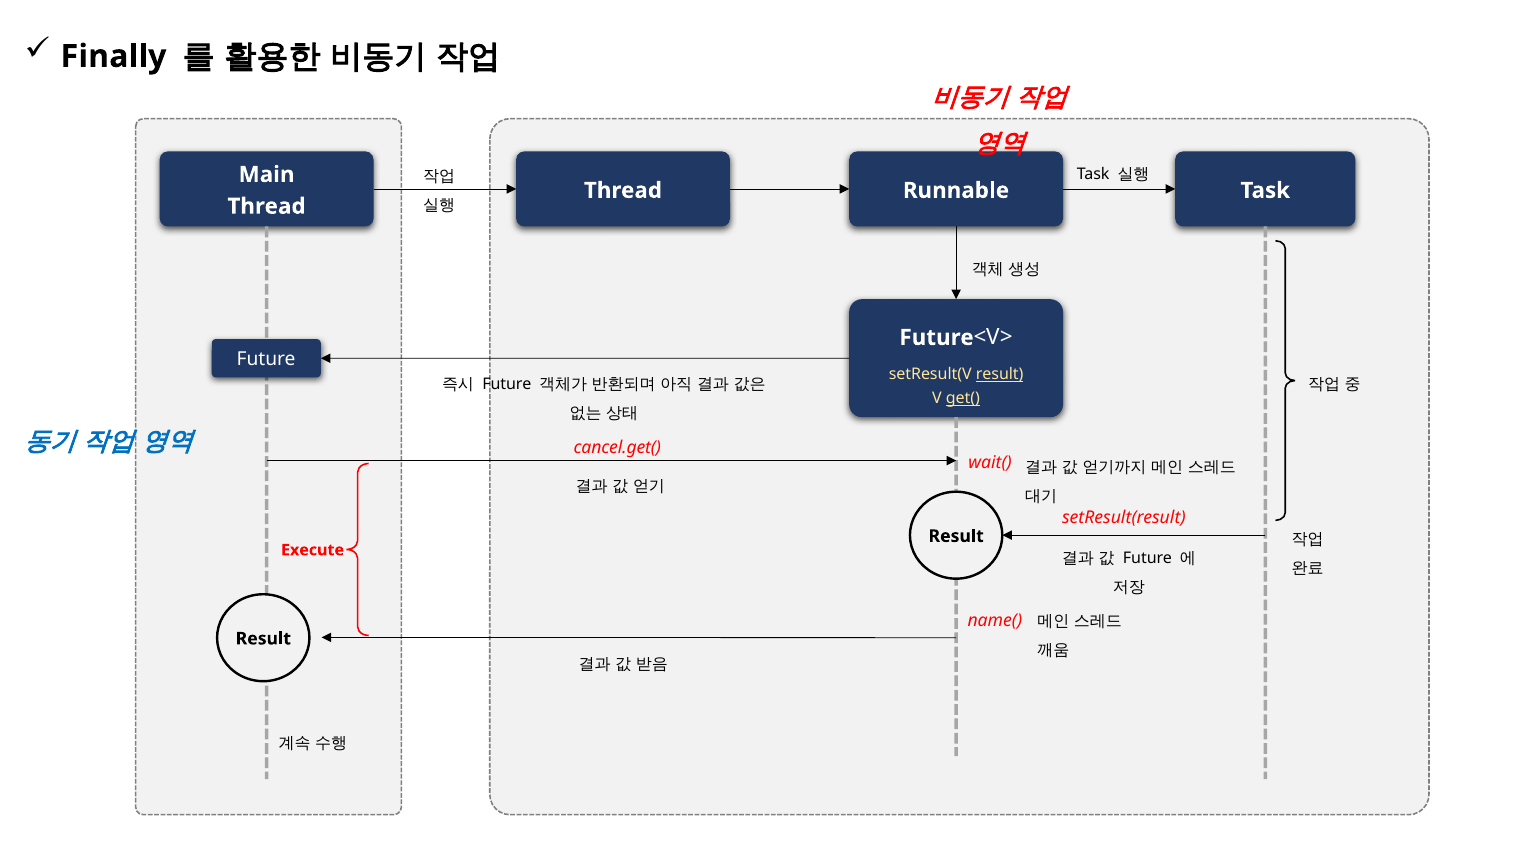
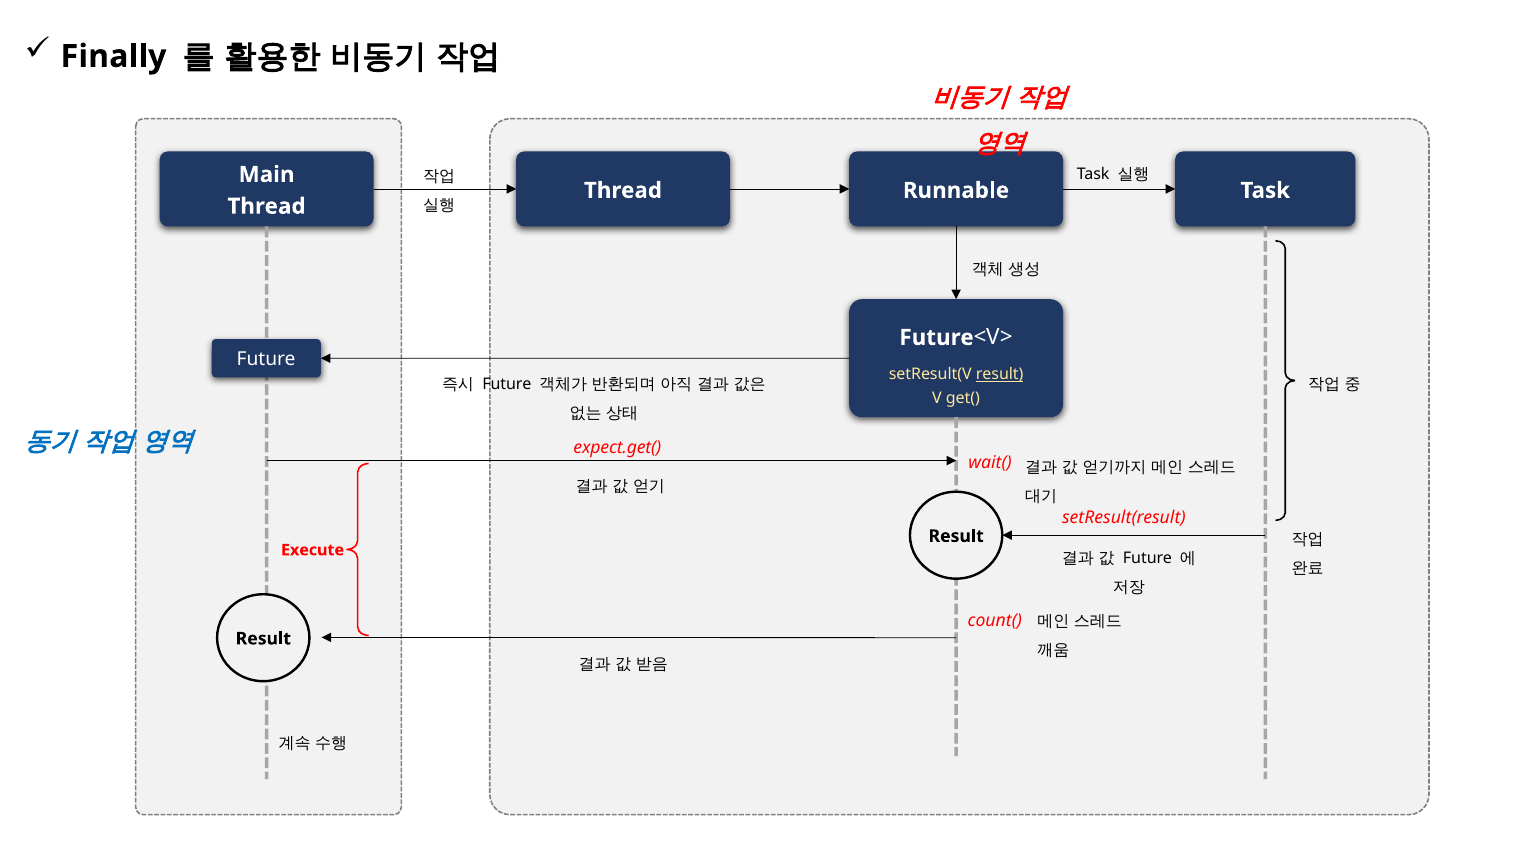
get( underline: present -> none (963, 399)
cancel.get(: cancel.get( -> expect.get( (617, 447)
name(: name( -> count( (995, 620)
